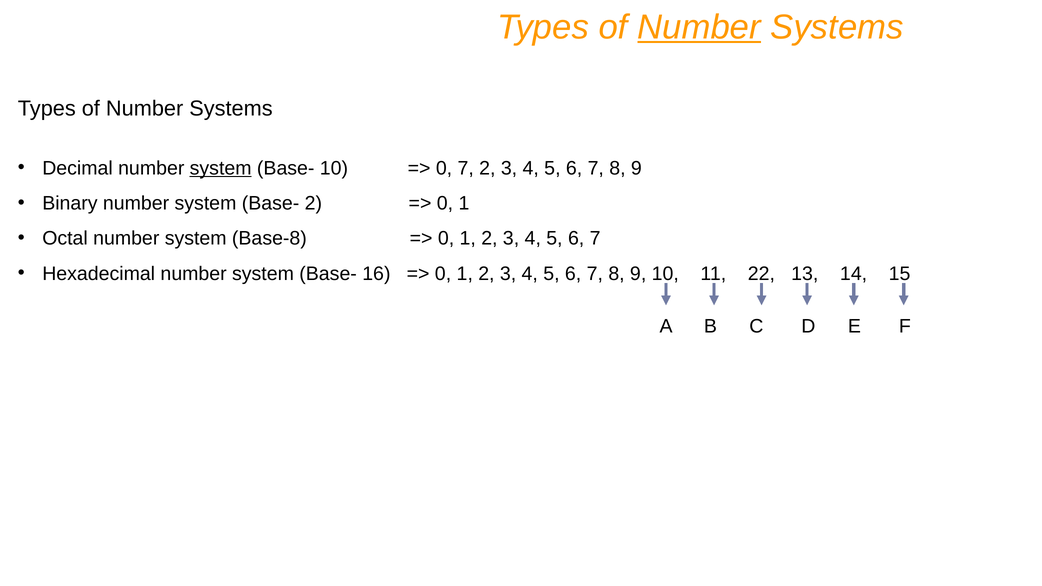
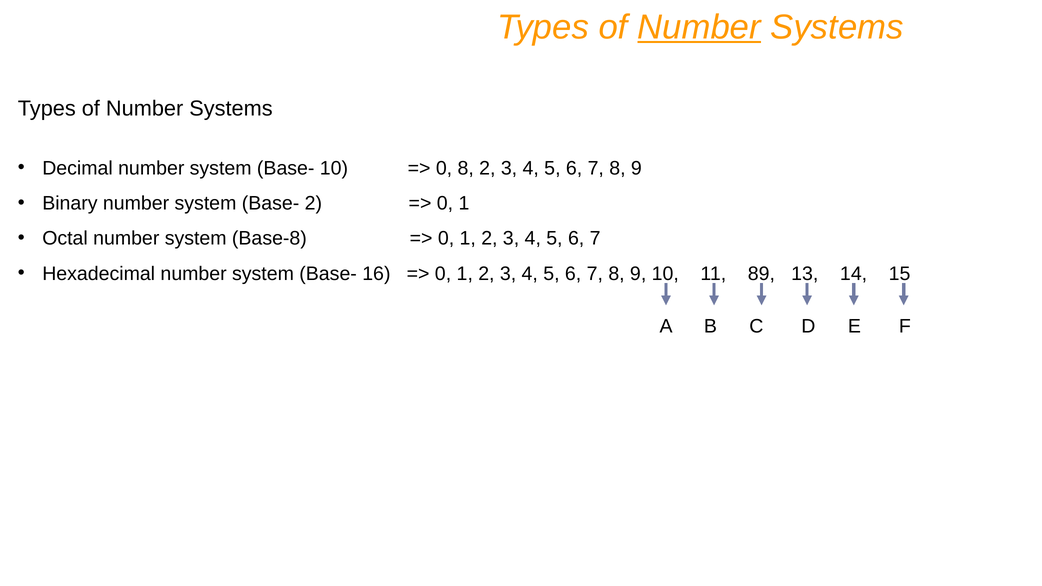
system underline: present -> none (221, 168)
0 7: 7 -> 8 (466, 168)
22: 22 -> 89 (761, 274)
